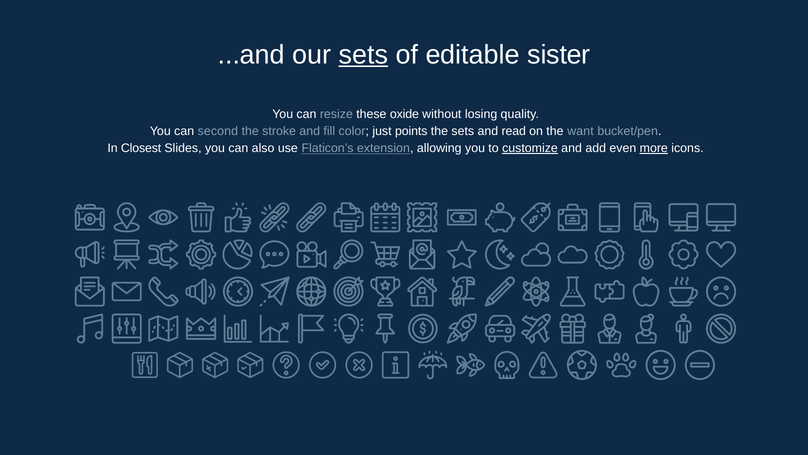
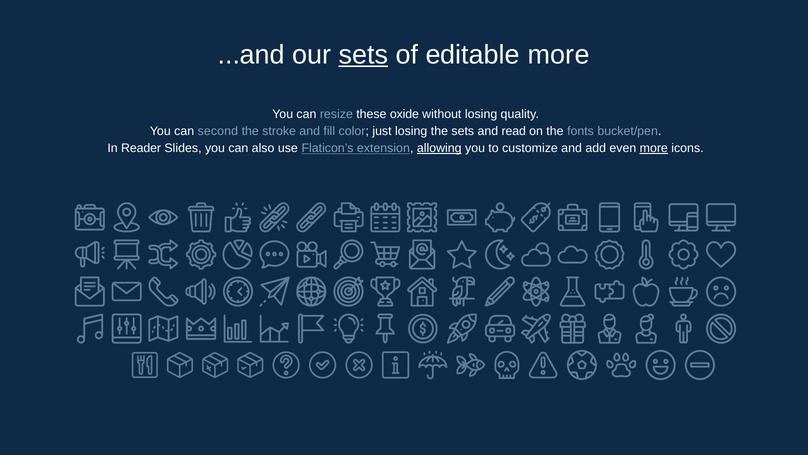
editable sister: sister -> more (559, 55)
just points: points -> losing (411, 131)
want: want -> fonts (581, 131)
Closest: Closest -> Reader (141, 148)
allowing underline: none -> present (439, 148)
customize underline: present -> none (530, 148)
